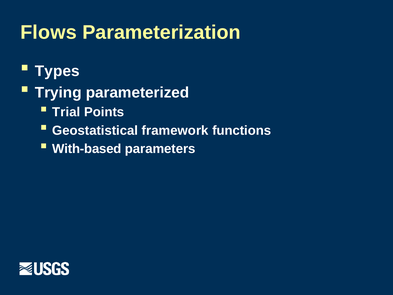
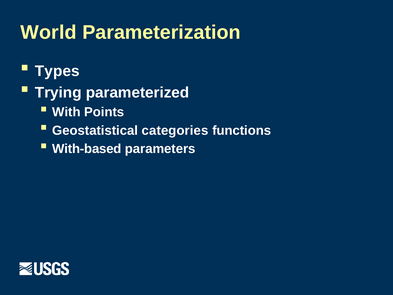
Flows: Flows -> World (49, 32)
Trial: Trial -> With (66, 112)
framework: framework -> categories (175, 130)
